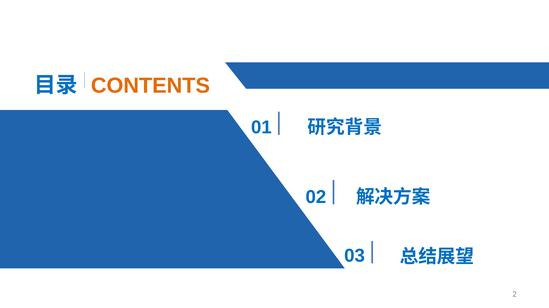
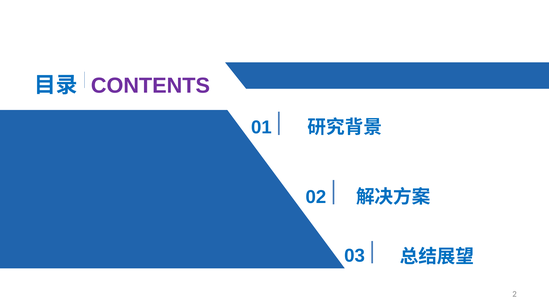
CONTENTS colour: orange -> purple (150, 86)
